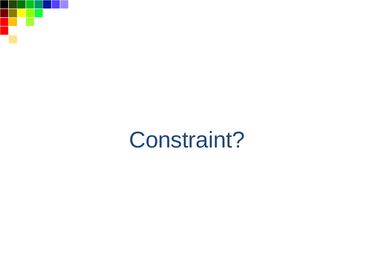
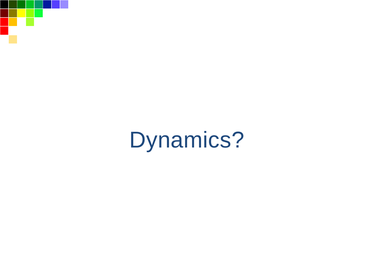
Constraint: Constraint -> Dynamics (187, 140)
